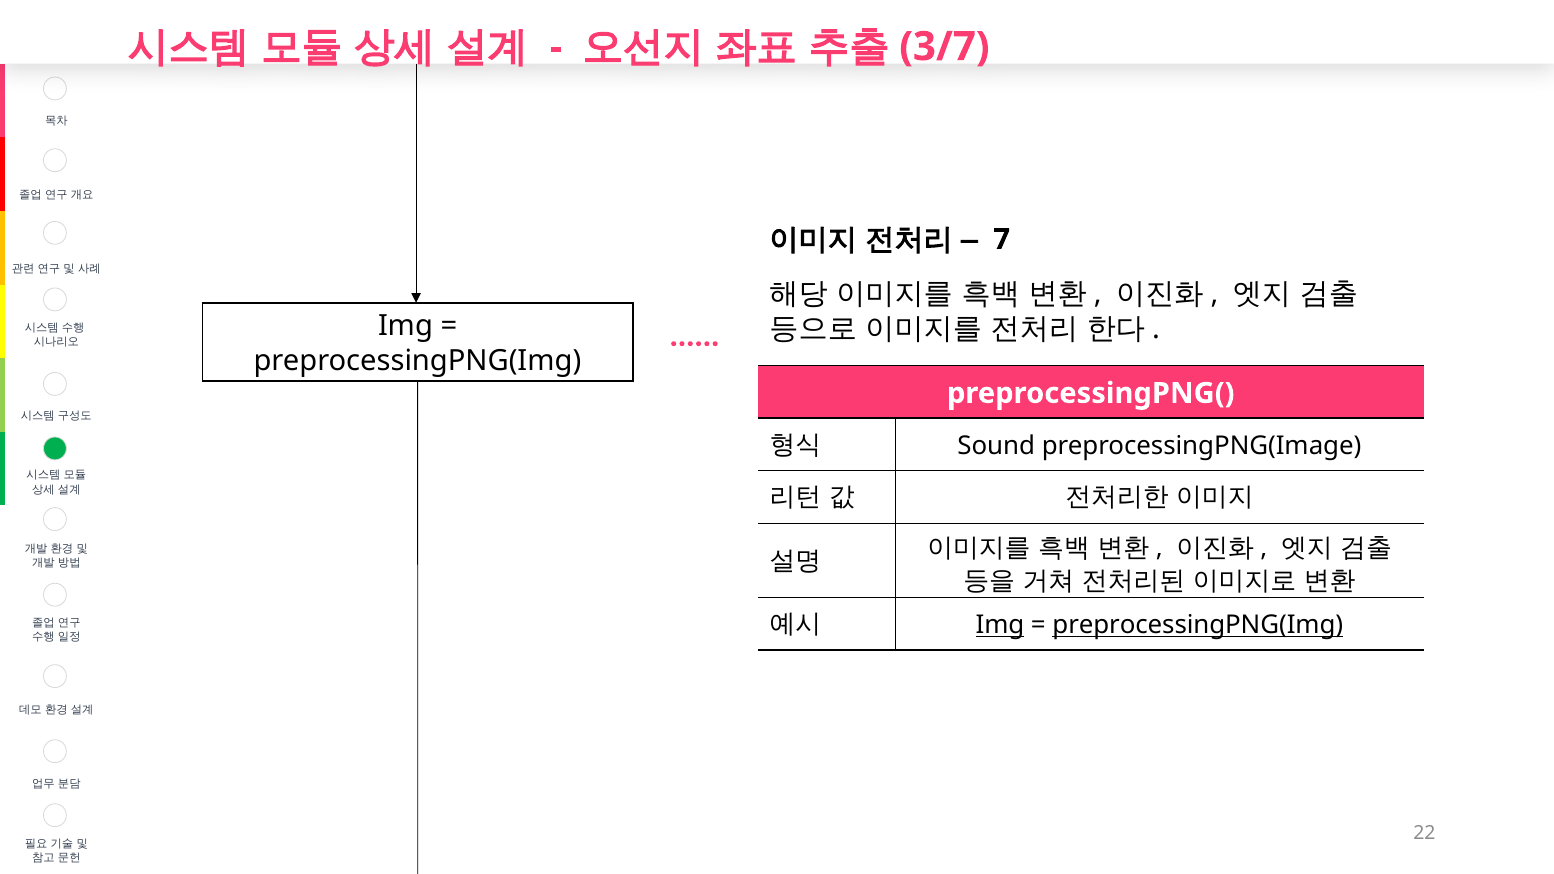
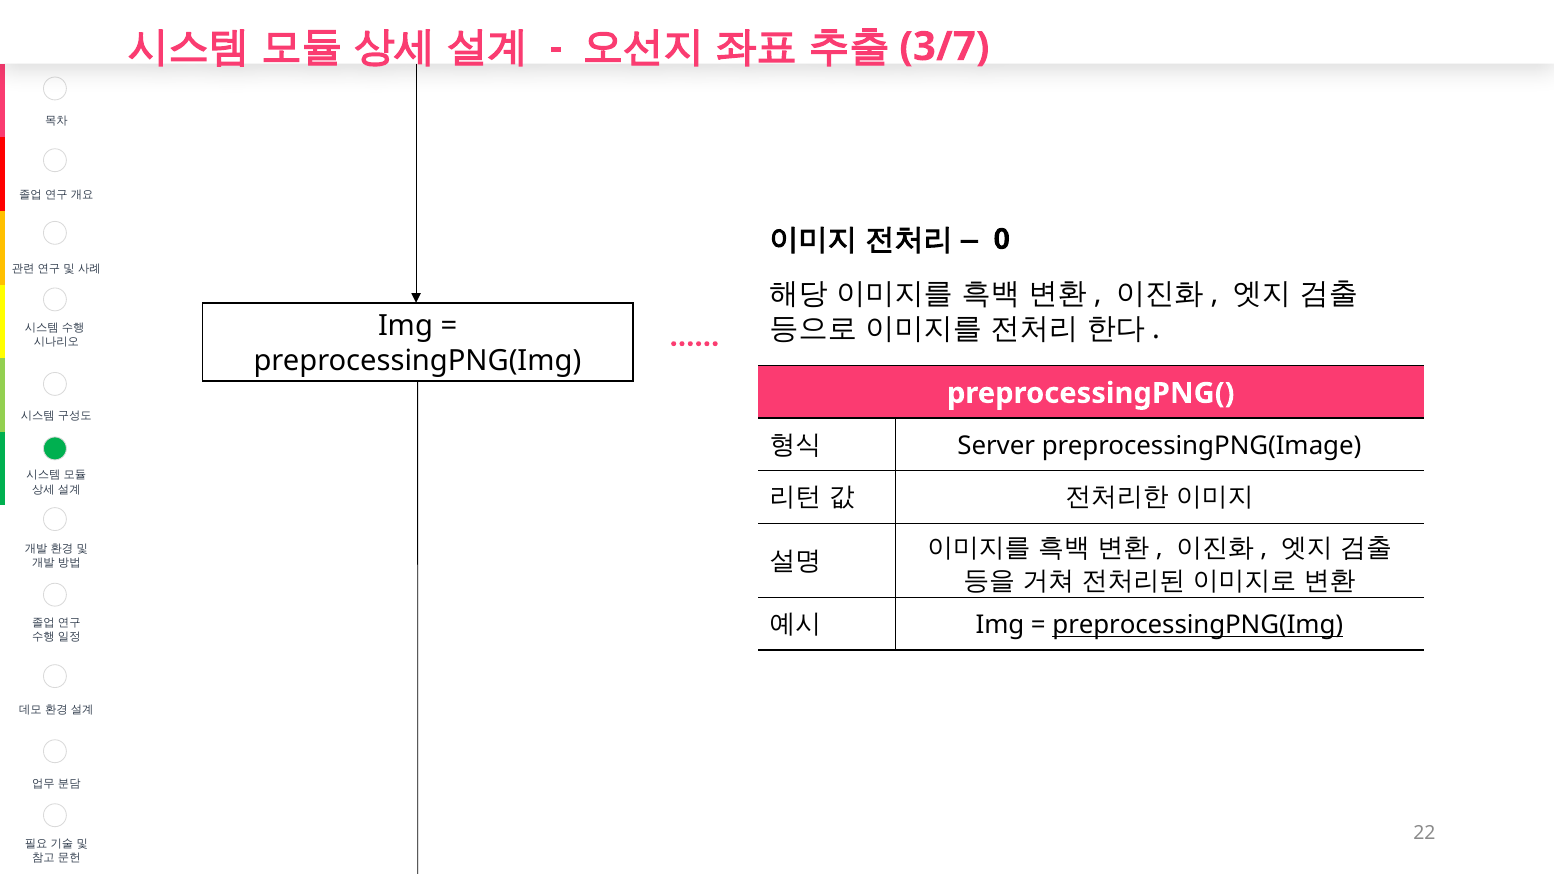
7: 7 -> 0 (1002, 239)
Sound: Sound -> Server (996, 446)
Img underline: present -> none (1000, 625)
